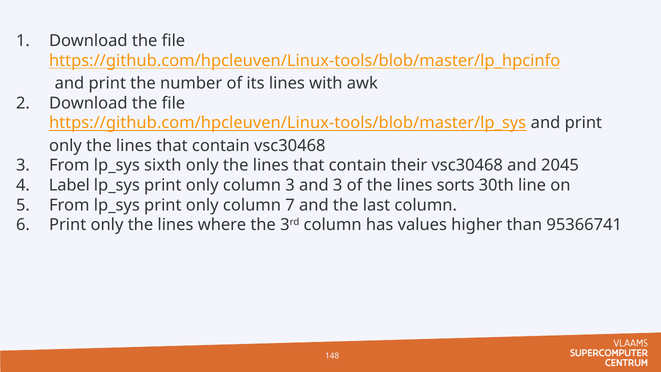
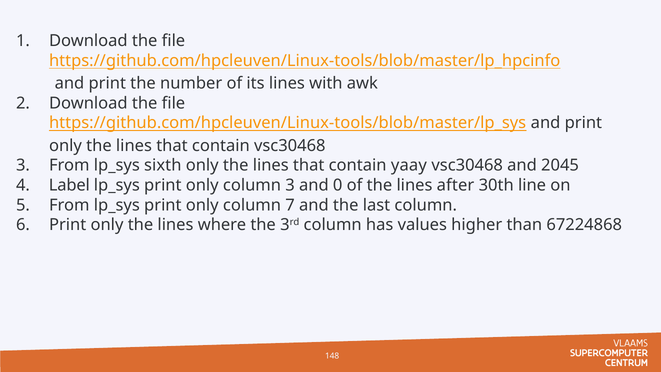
their: their -> yaay (409, 165)
and 3: 3 -> 0 (338, 185)
sorts: sorts -> after (456, 185)
95366741: 95366741 -> 67224868 (584, 225)
